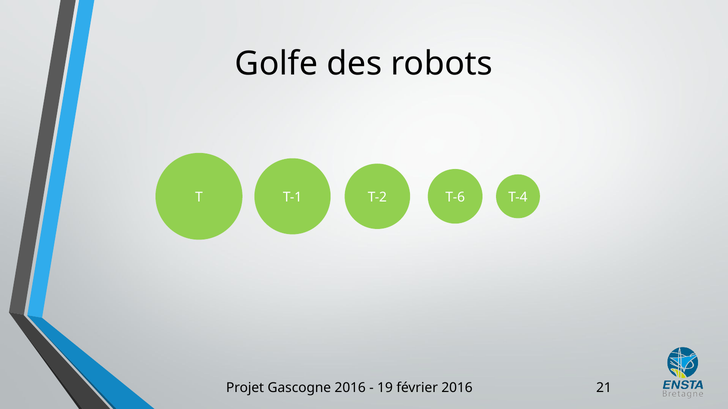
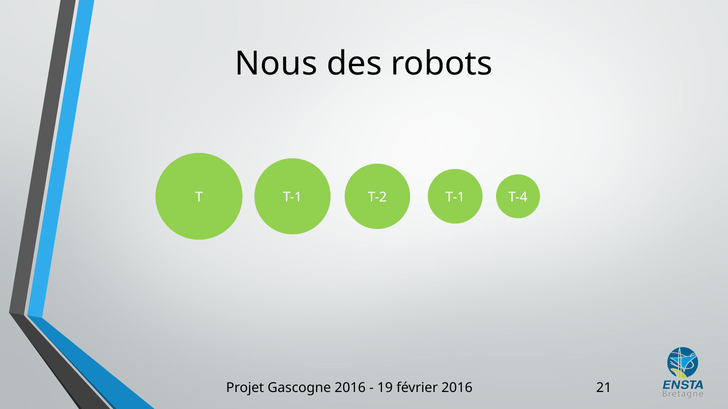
Golfe: Golfe -> Nous (276, 64)
T-2 T-6: T-6 -> T-1 (455, 197)
